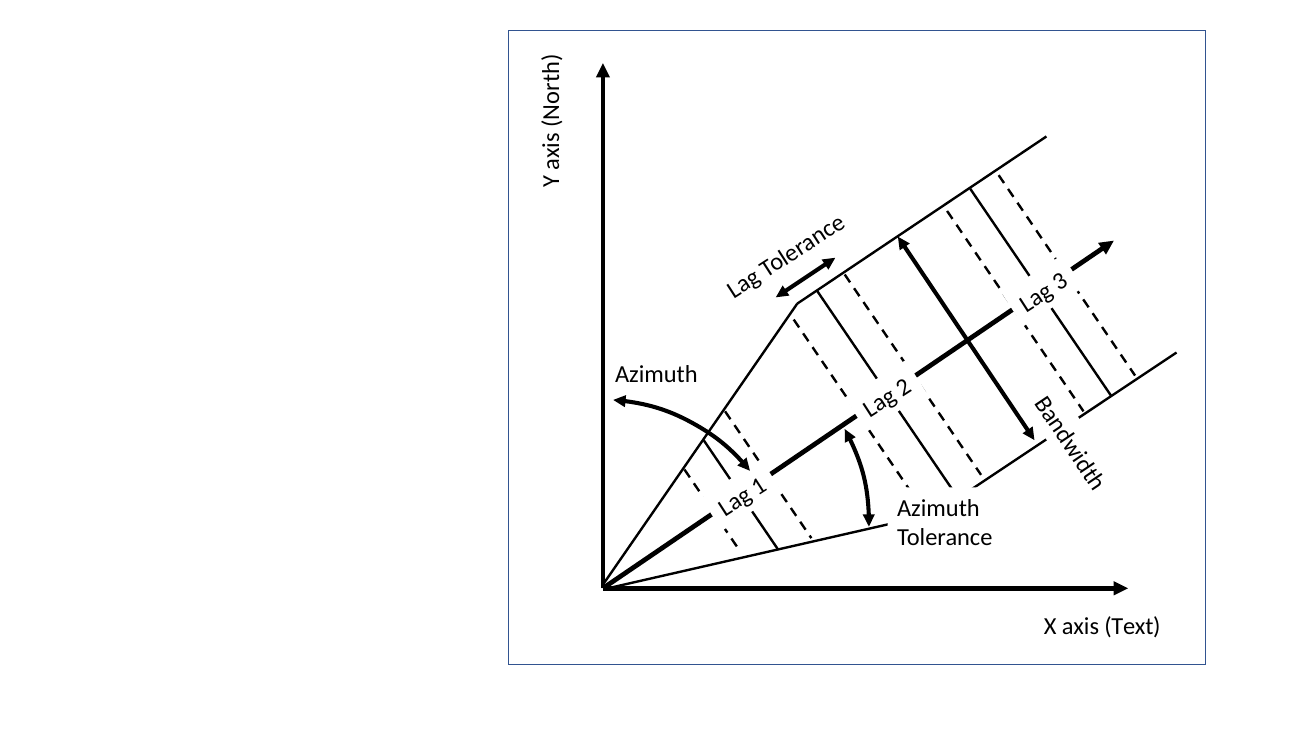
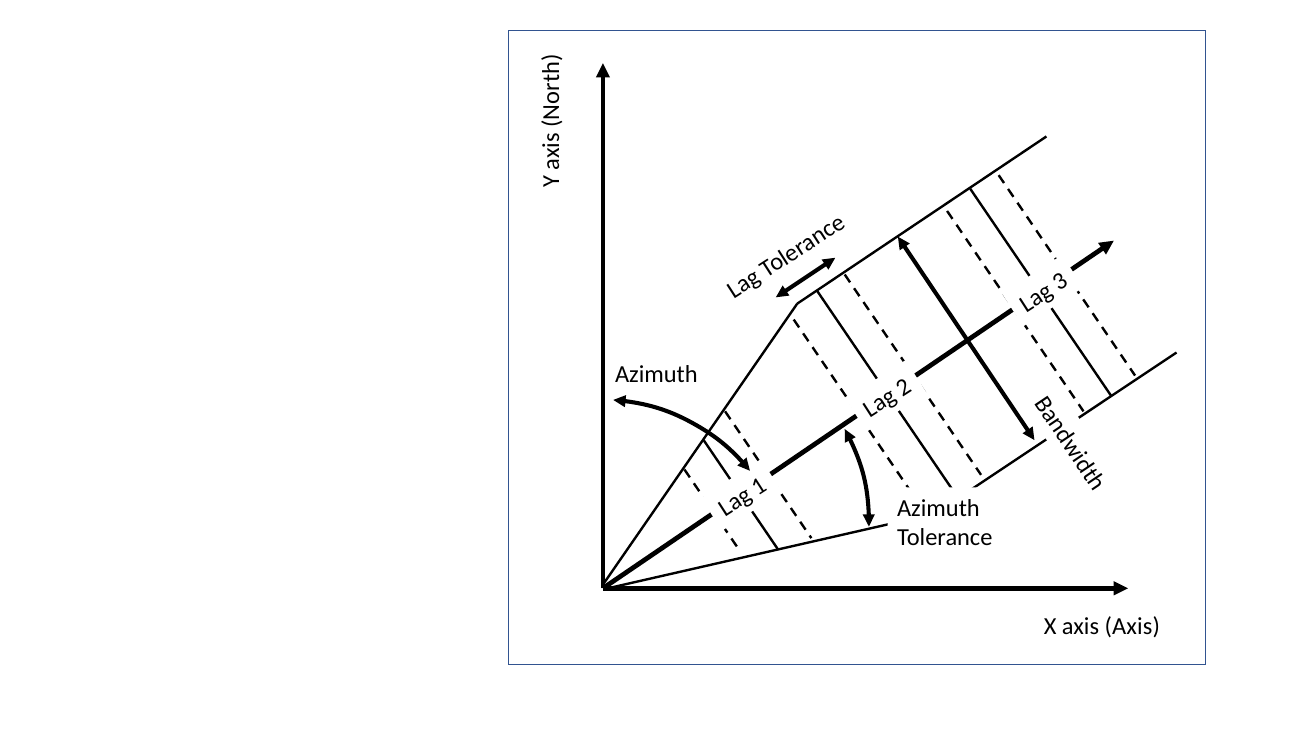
axis Text: Text -> Axis (1132, 627)
